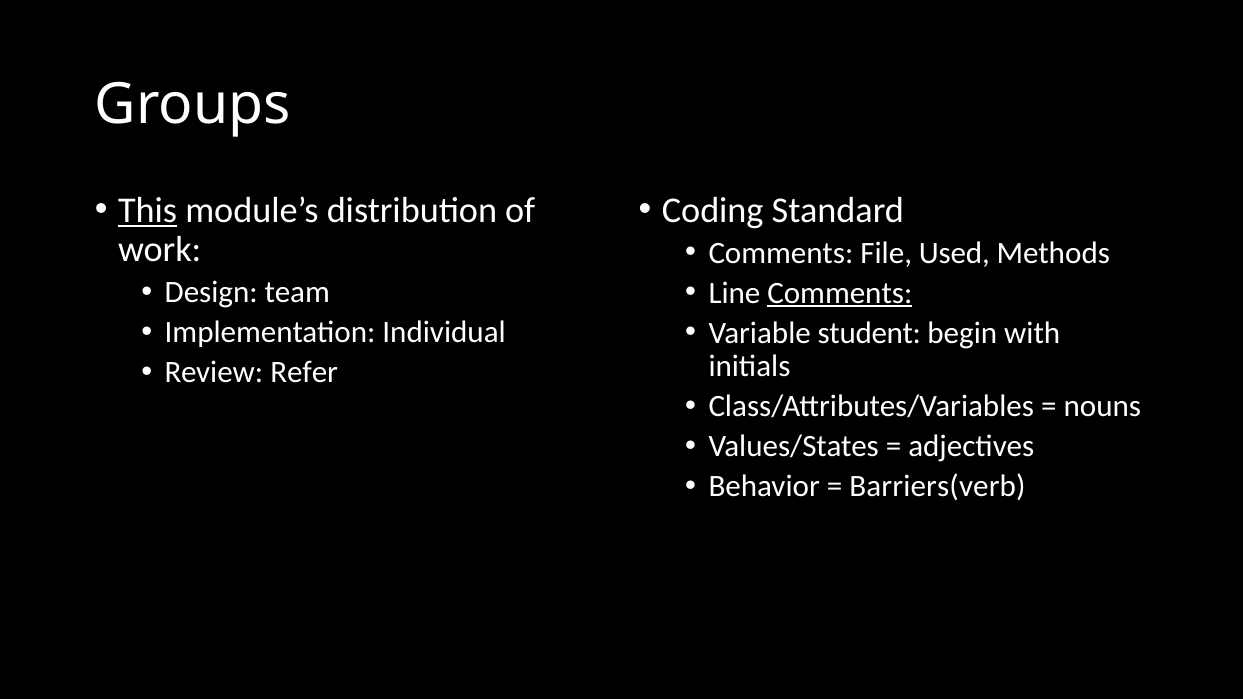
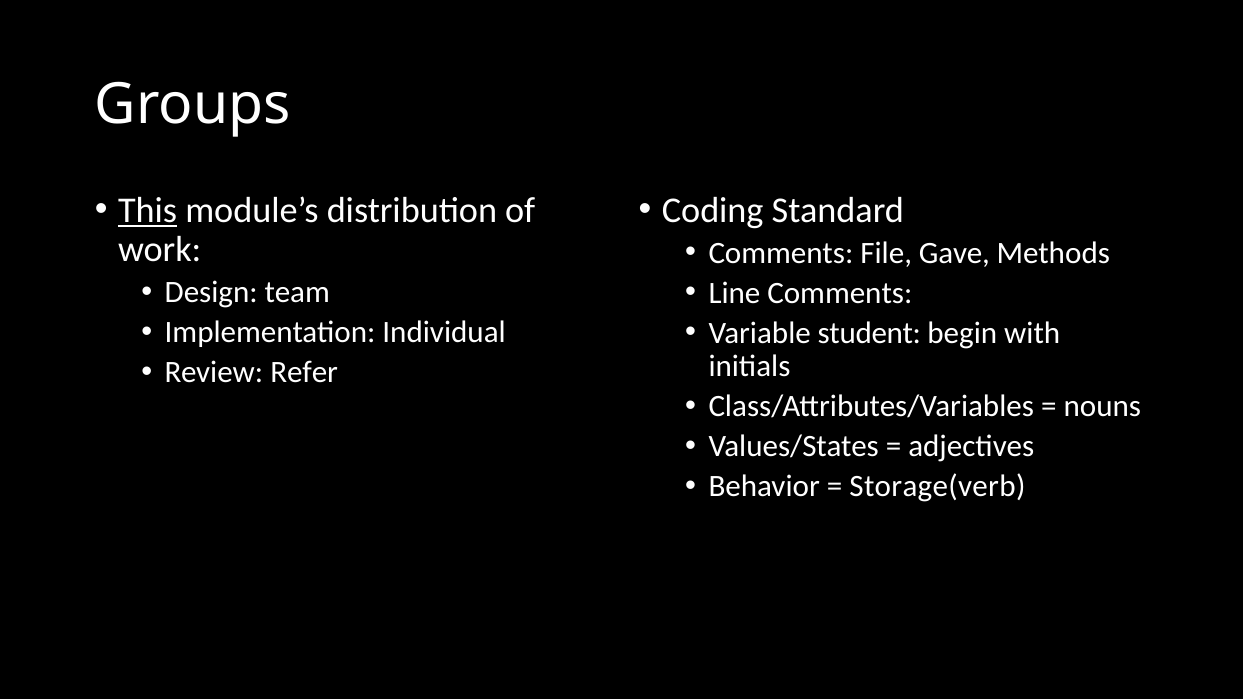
Used: Used -> Gave (954, 253)
Comments underline: present -> none (840, 293)
Barriers(verb: Barriers(verb -> Storage(verb (937, 487)
